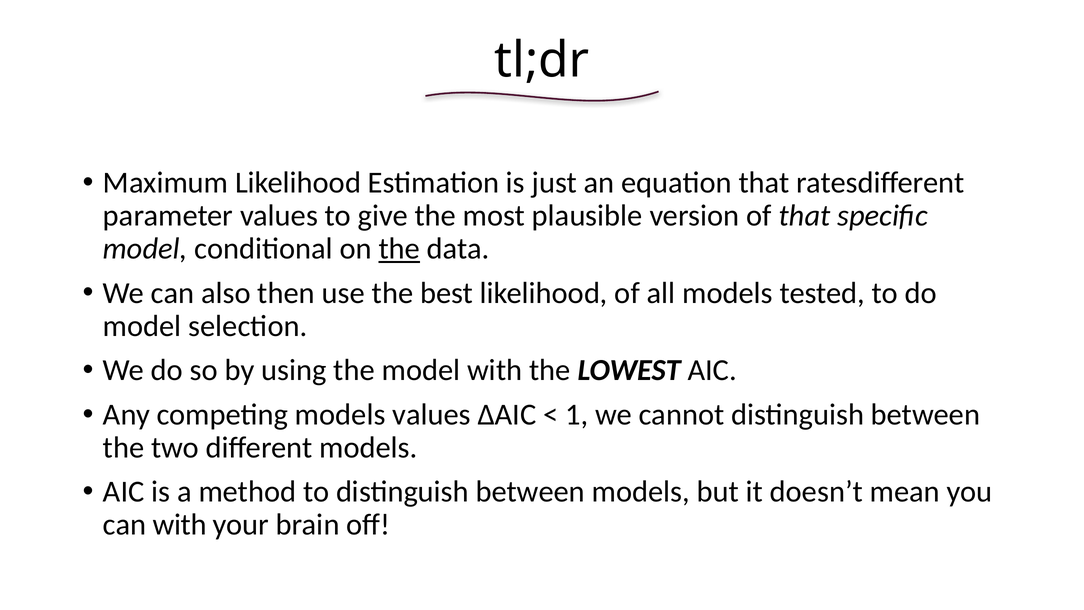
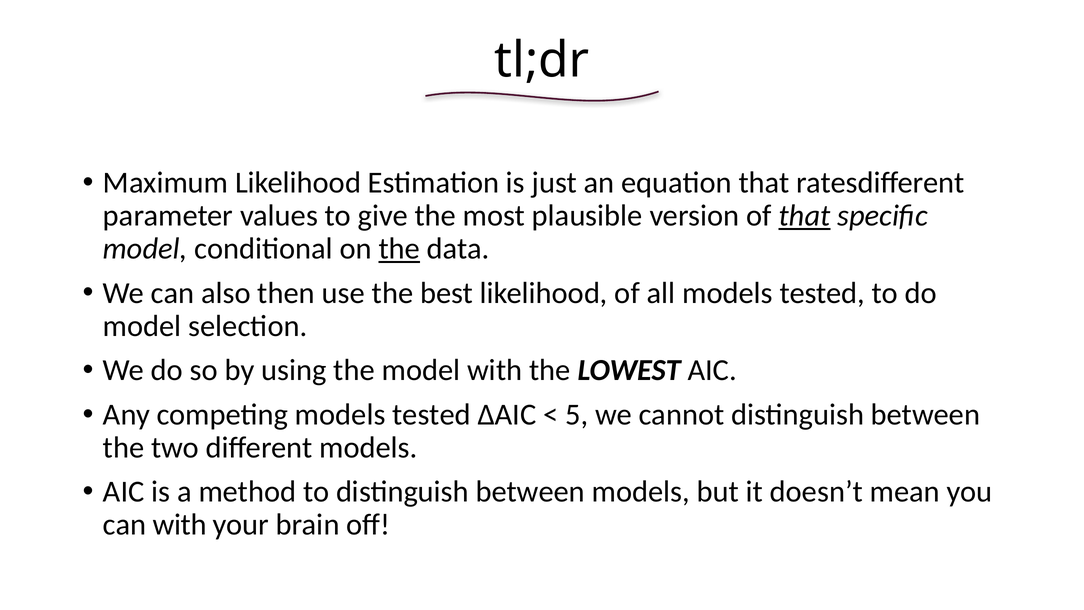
that underline: none -> present (805, 216)
competing models values: values -> tested (432, 414)
1: 1 -> 5 (577, 414)
